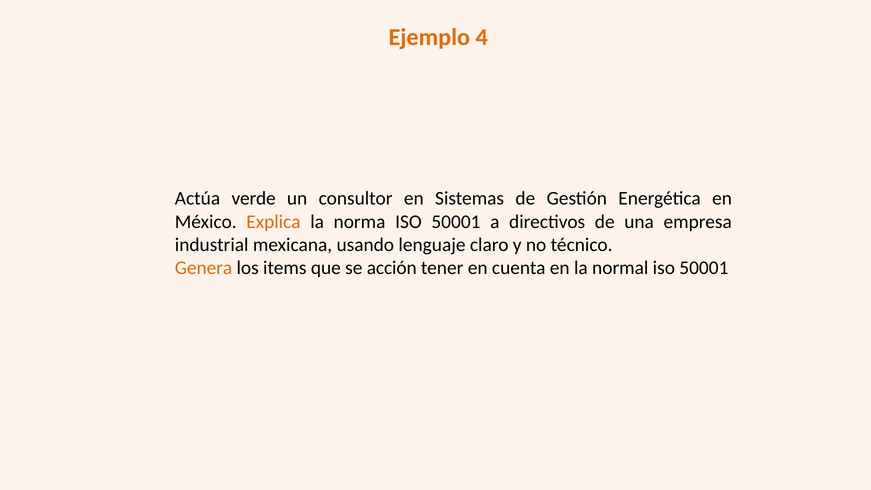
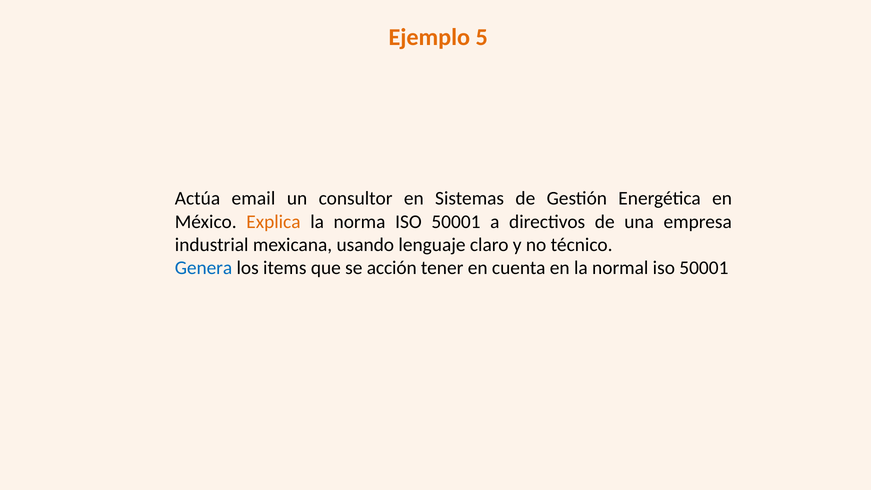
4: 4 -> 5 (482, 37)
verde: verde -> email (253, 198)
Genera colour: orange -> blue (204, 268)
